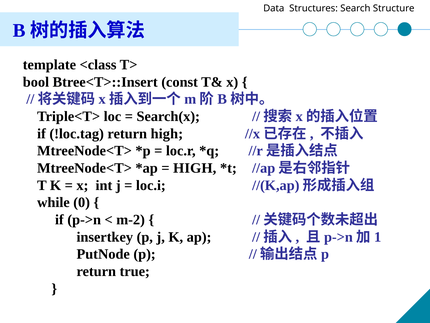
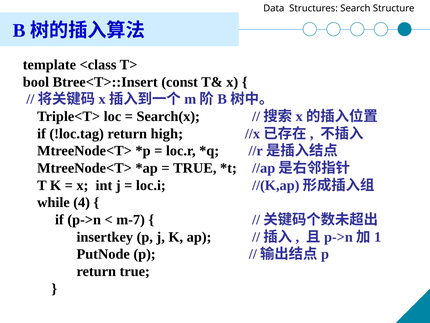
HIGH: HIGH -> TRUE (195, 168)
0: 0 -> 4 (82, 202)
m-2: m-2 -> m-7 (131, 219)
